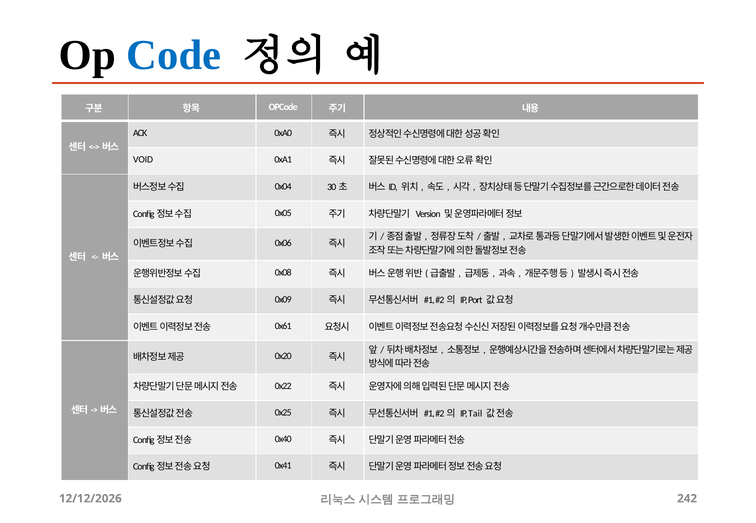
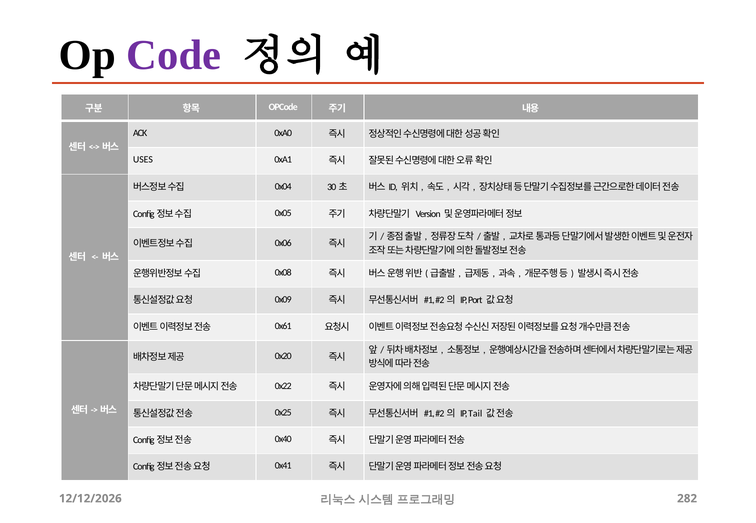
Code colour: blue -> purple (174, 55)
VOID: VOID -> USES (143, 160)
242: 242 -> 282 (687, 499)
